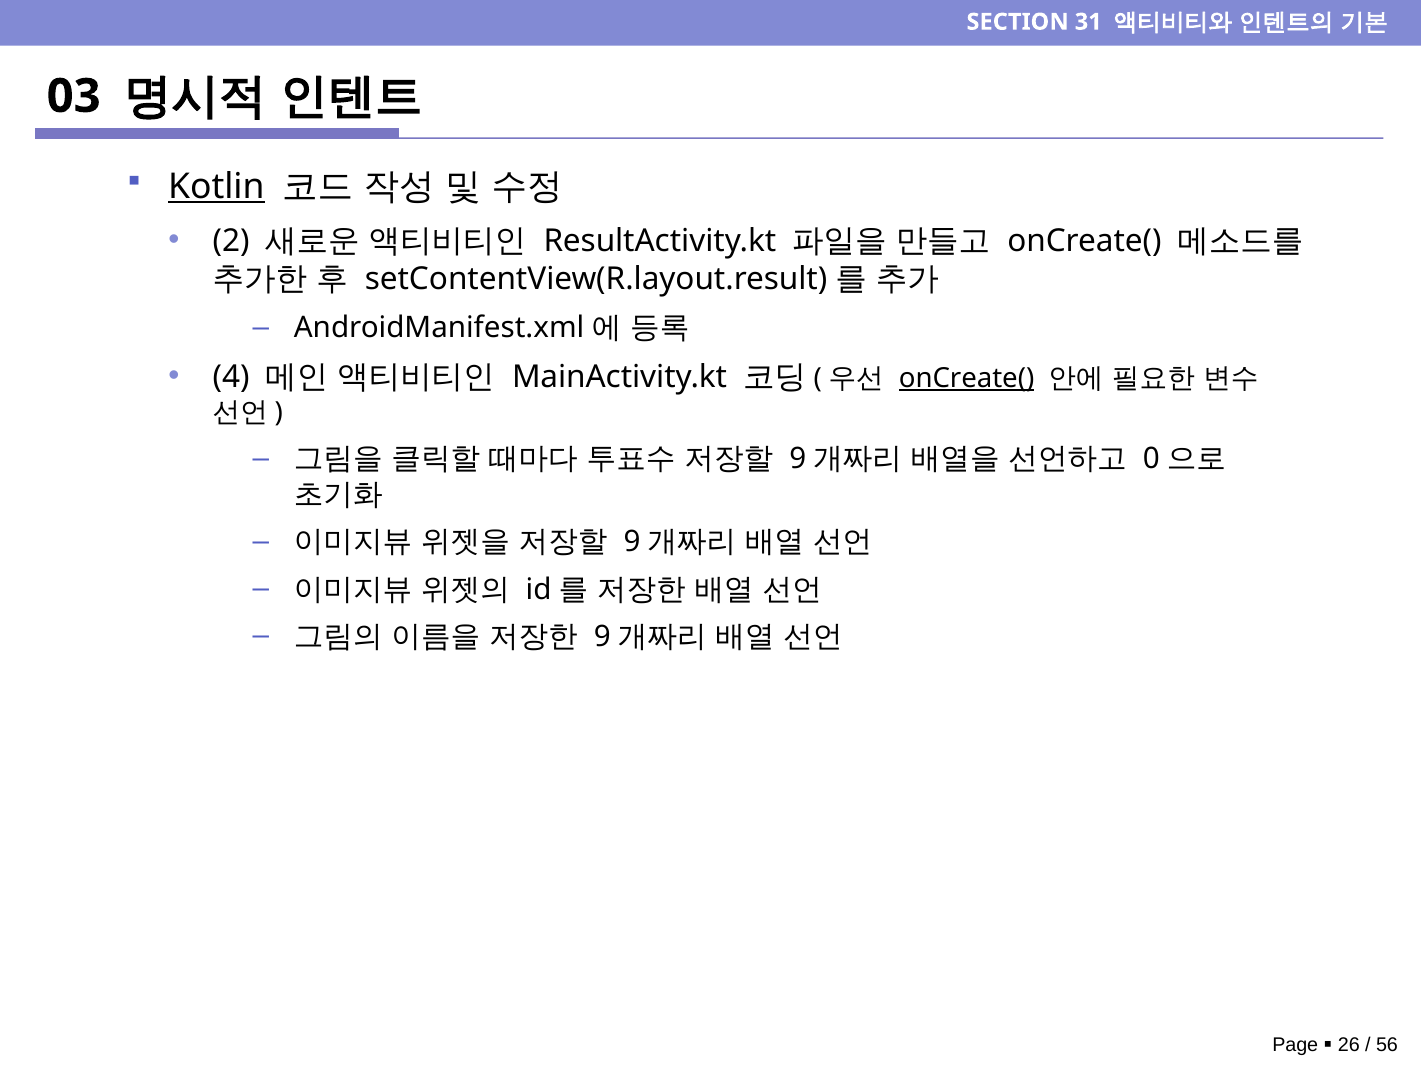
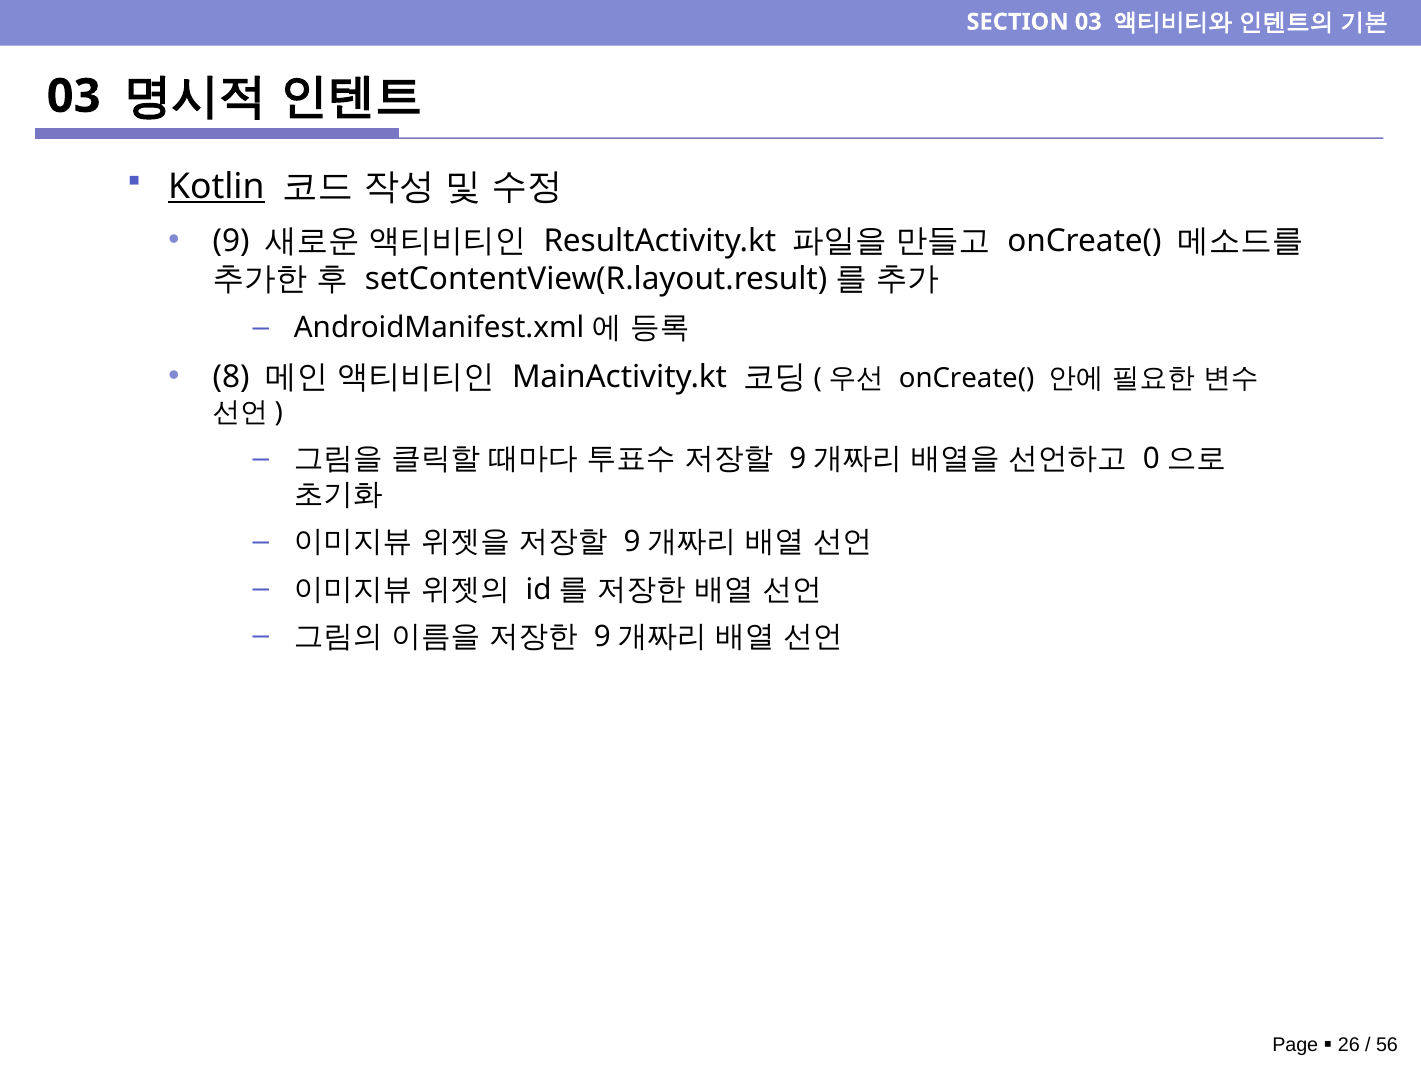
SECTION 31: 31 -> 03 (1088, 22)
2: 2 -> 9 (231, 241)
4: 4 -> 8 (231, 377)
onCreate( underline: present -> none (967, 378)
